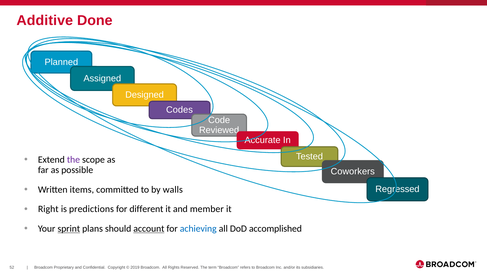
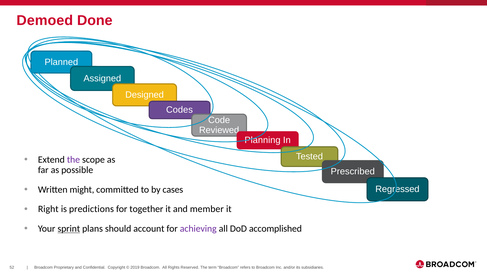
Additive: Additive -> Demoed (45, 20)
Accurate: Accurate -> Planning (263, 140)
Coworkers: Coworkers -> Prescribed (353, 172)
items: items -> might (82, 190)
walls: walls -> cases (173, 190)
different: different -> together (146, 209)
account underline: present -> none (149, 229)
achieving colour: blue -> purple (198, 229)
